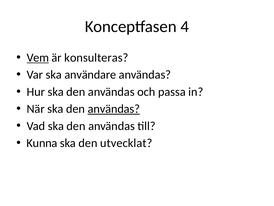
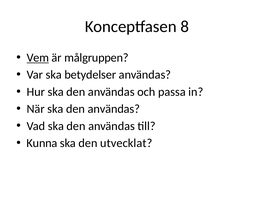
4: 4 -> 8 (185, 27)
konsulteras: konsulteras -> målgruppen (96, 57)
användare: användare -> betydelser (90, 75)
användas underline: present -> none (114, 109)
